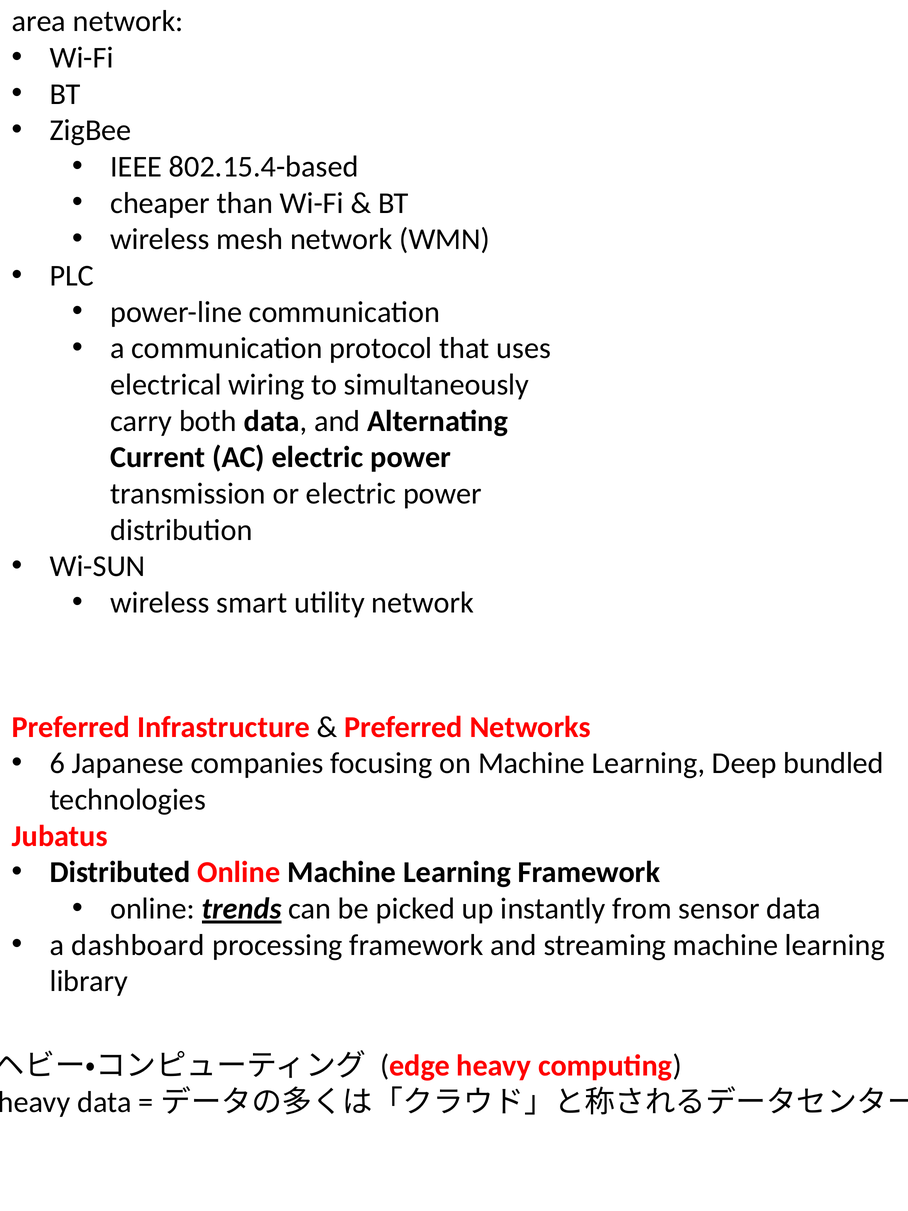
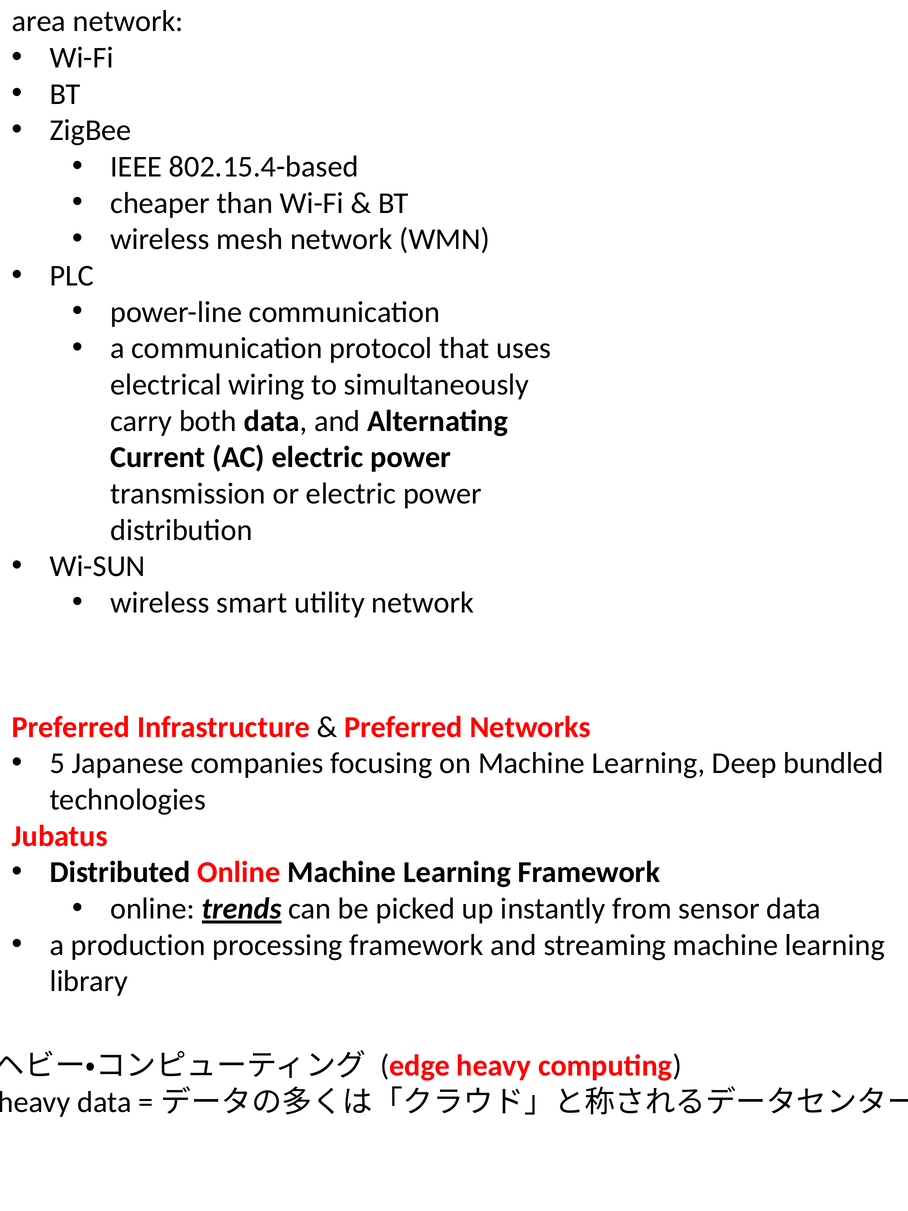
6: 6 -> 5 (57, 763)
dashboard: dashboard -> production (138, 945)
